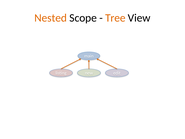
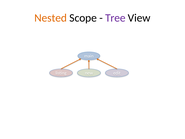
Tree colour: orange -> purple (115, 18)
